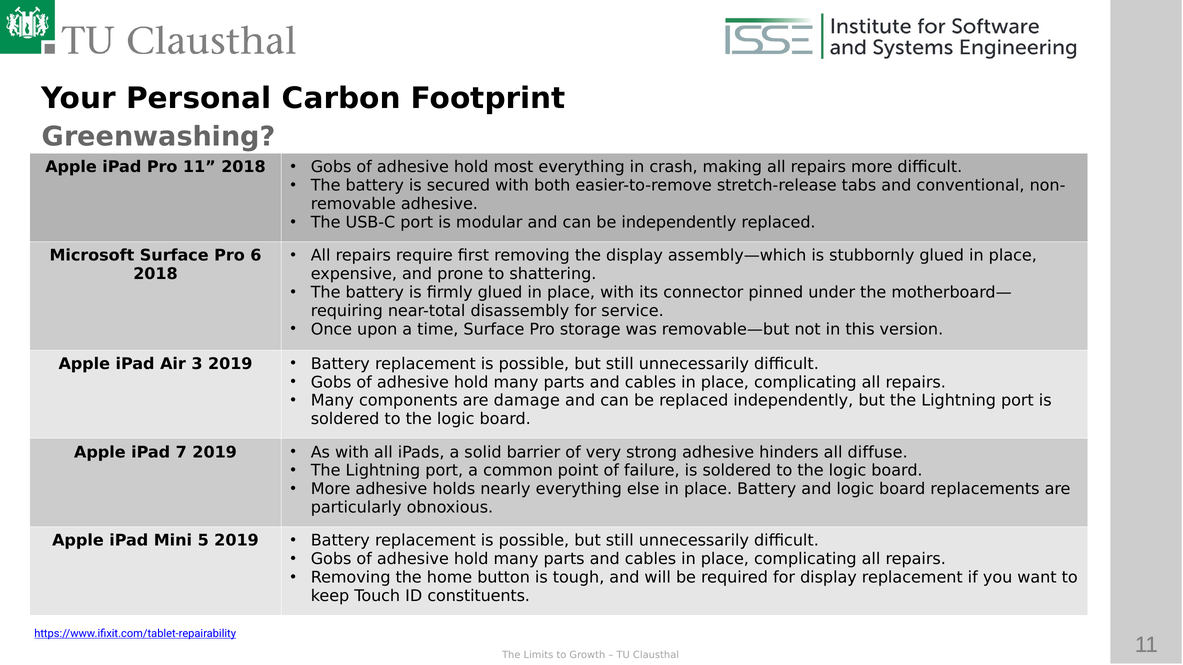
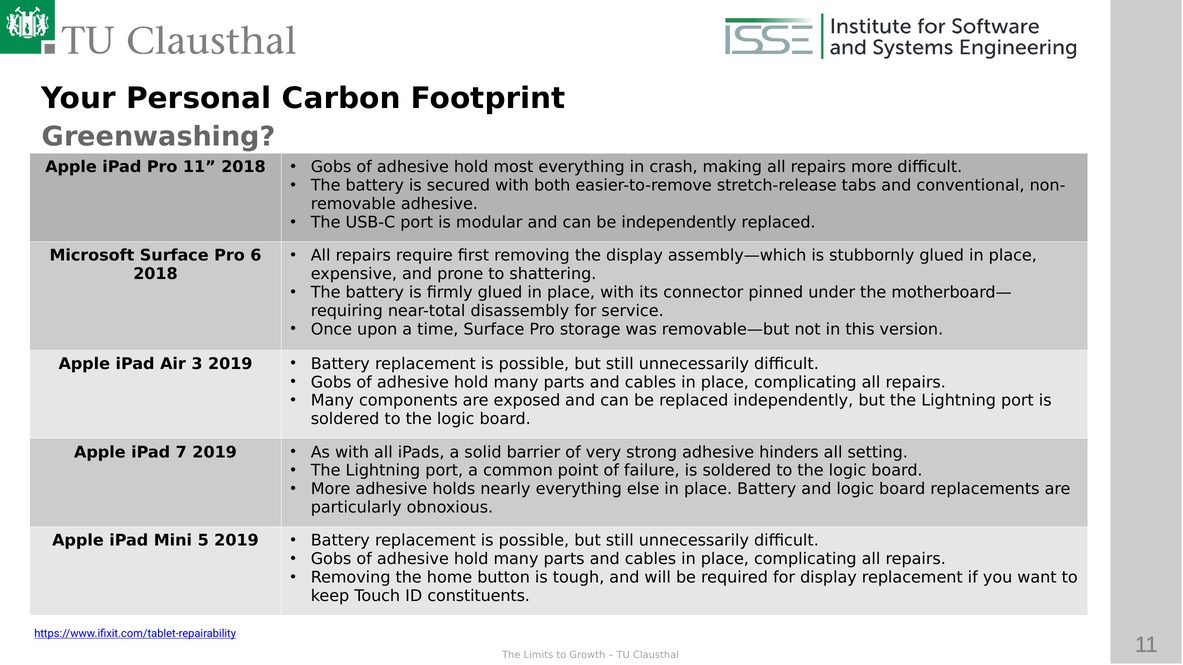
damage: damage -> exposed (527, 401)
diffuse: diffuse -> setting (878, 453)
